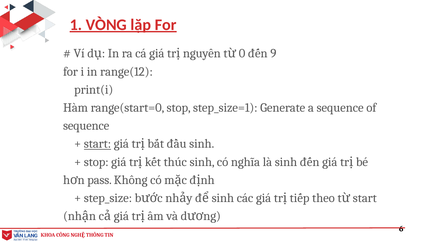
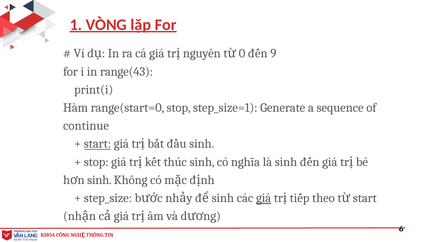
range(12: range(12 -> range(43 (127, 72)
sequence: sequence -> continue (86, 126)
pass: pass -> sinh (99, 180)
giá underline: none -> present (264, 198)
